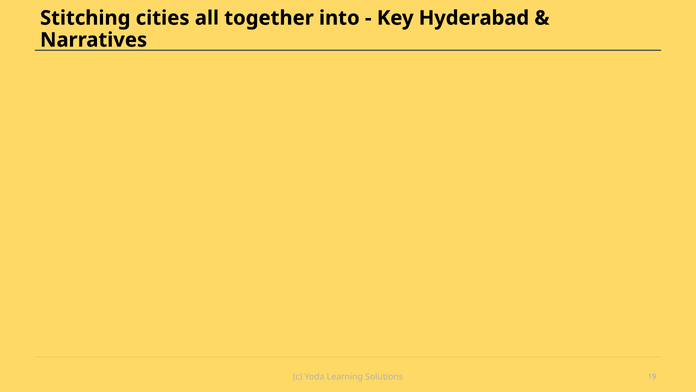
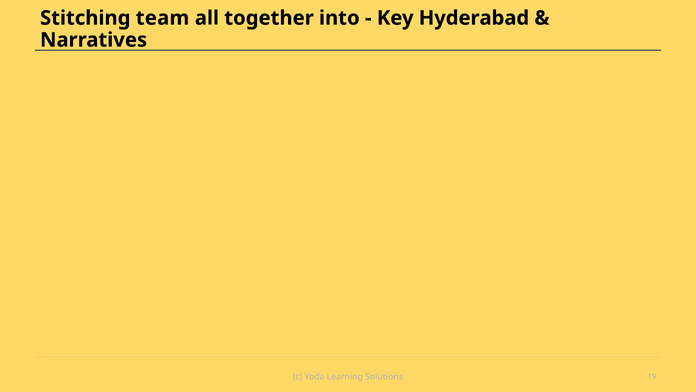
cities: cities -> team (163, 18)
